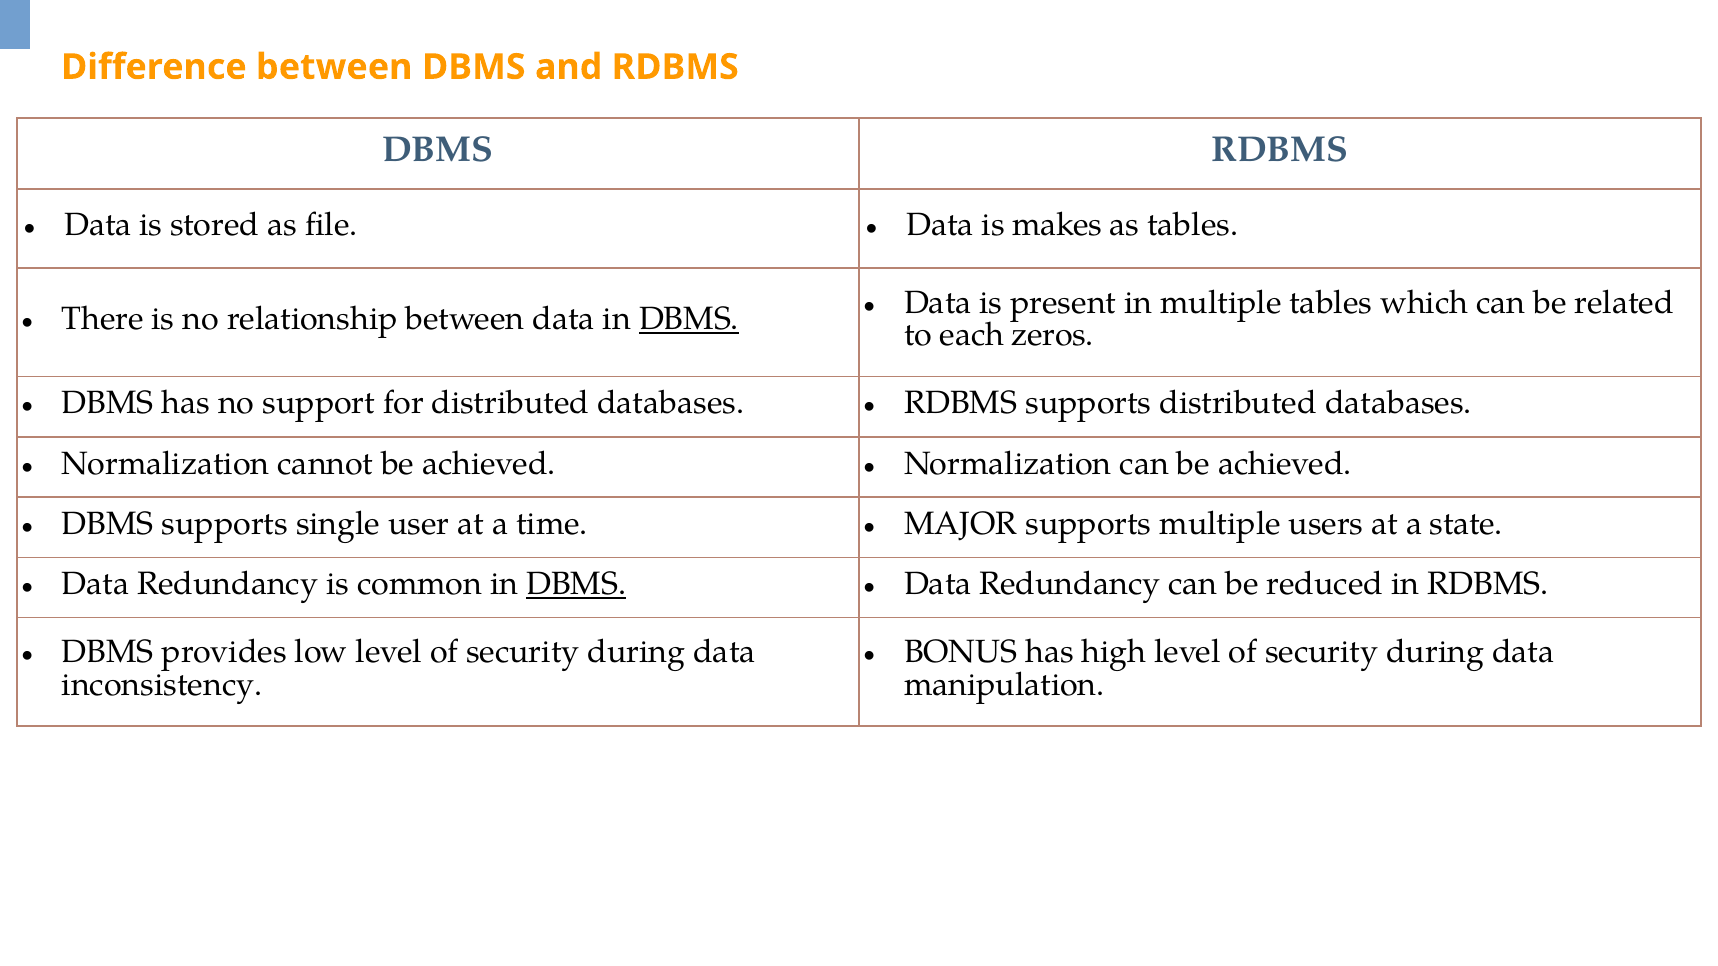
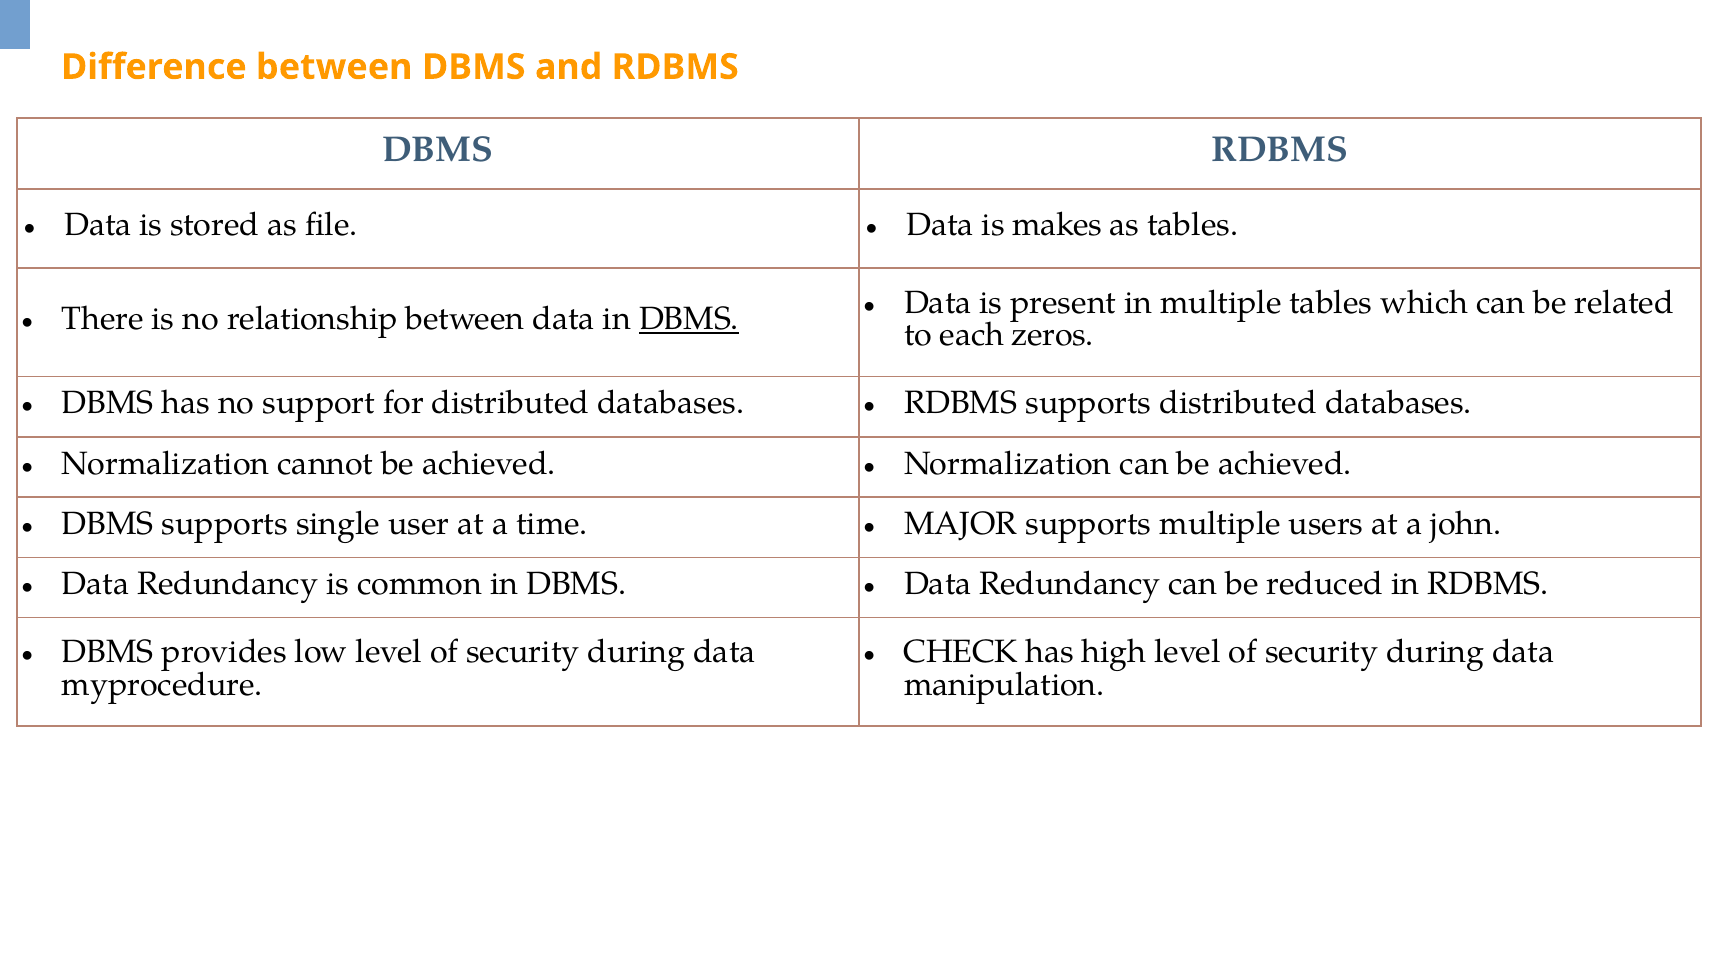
state: state -> john (1466, 524)
DBMS underline: present -> none (576, 584)
BONUS: BONUS -> CHECK (961, 652)
inconsistency: inconsistency -> myprocedure (162, 685)
